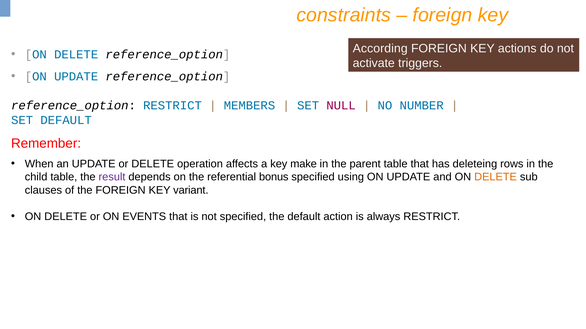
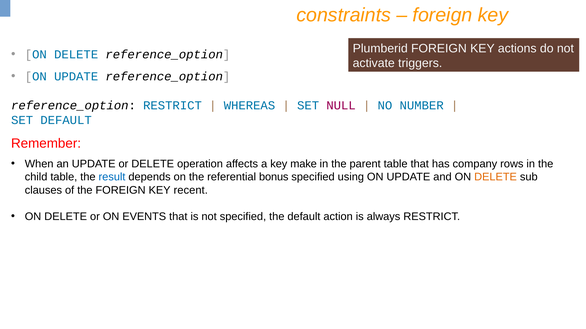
According: According -> Plumberid (380, 49)
MEMBERS: MEMBERS -> WHEREAS (249, 106)
deleteing: deleteing -> company (475, 164)
result colour: purple -> blue (112, 177)
variant: variant -> recent (191, 191)
